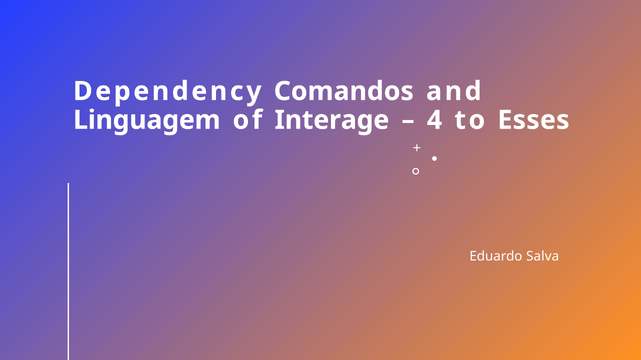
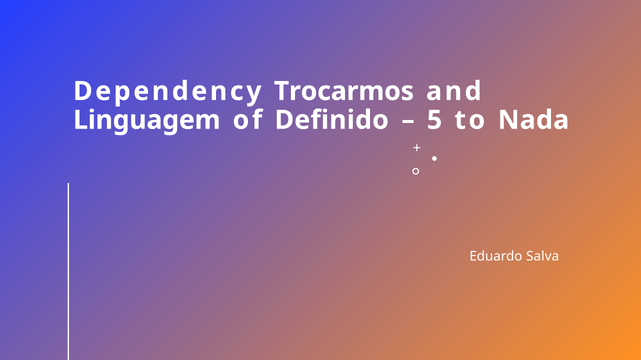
Comandos: Comandos -> Trocarmos (344, 91)
Interage: Interage -> Definido (332, 120)
4: 4 -> 5 (434, 120)
Esses: Esses -> Nada (533, 120)
